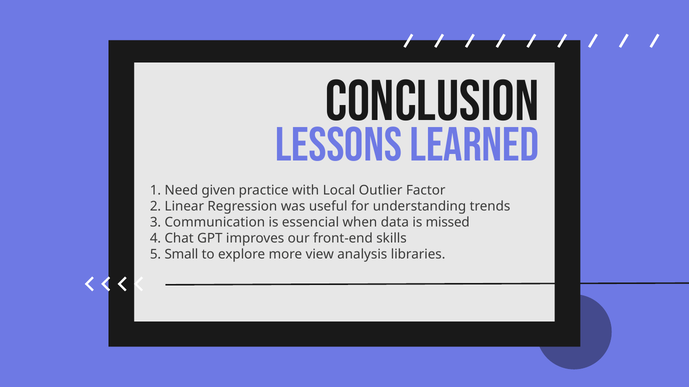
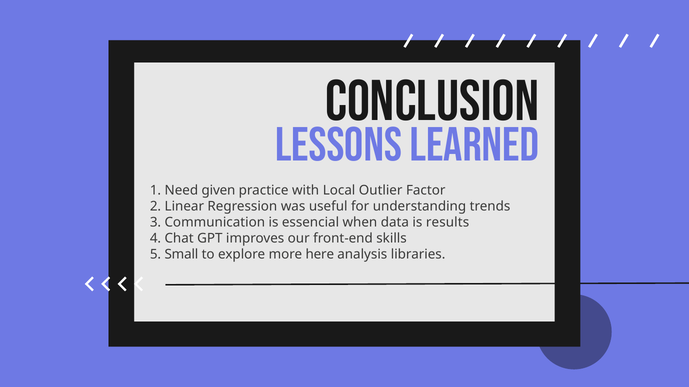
missed: missed -> results (448, 223)
view: view -> here (320, 255)
